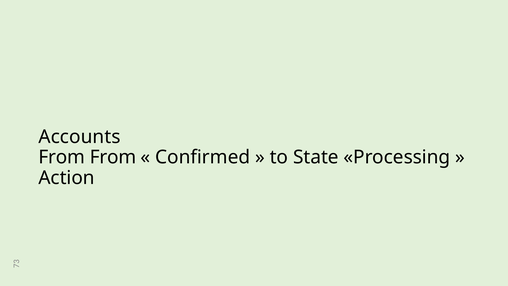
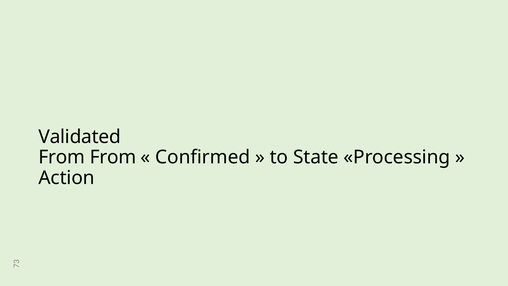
Accounts: Accounts -> Validated (80, 137)
